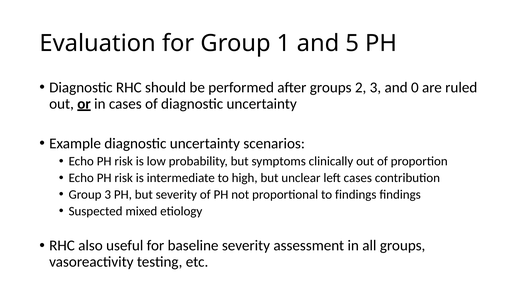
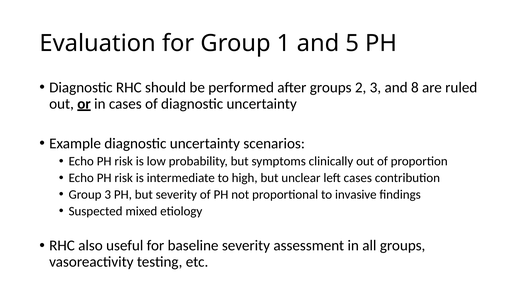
0: 0 -> 8 (415, 88)
to findings: findings -> invasive (356, 195)
